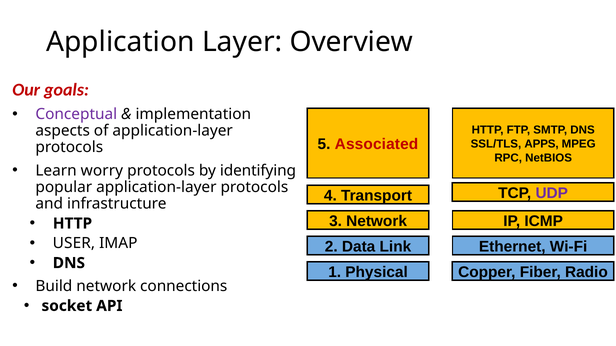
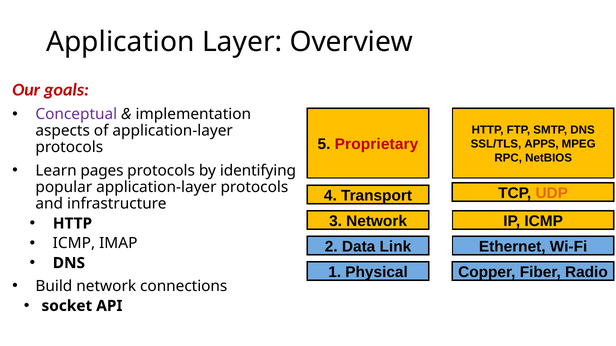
Associated: Associated -> Proprietary (377, 144)
worry: worry -> pages (102, 171)
UDP colour: purple -> orange (552, 193)
USER: USER -> ICMP (74, 244)
